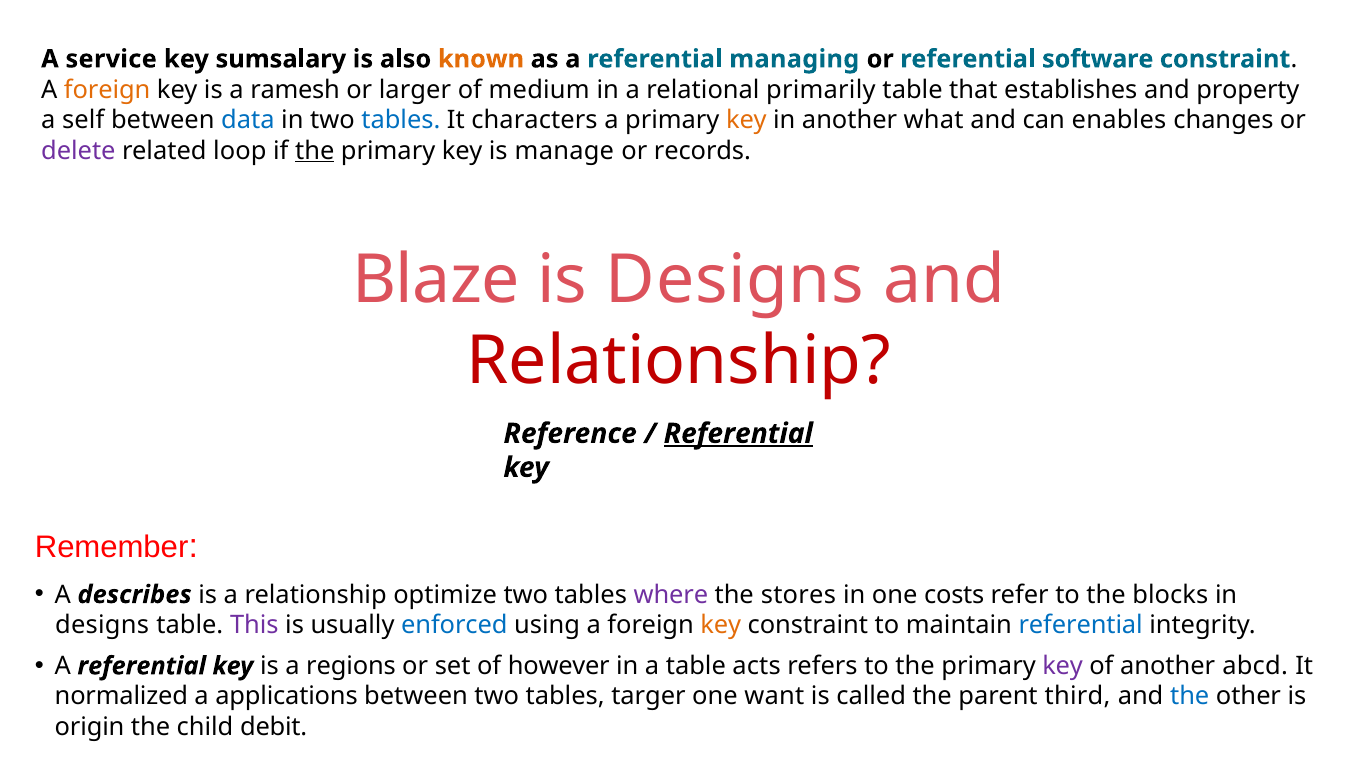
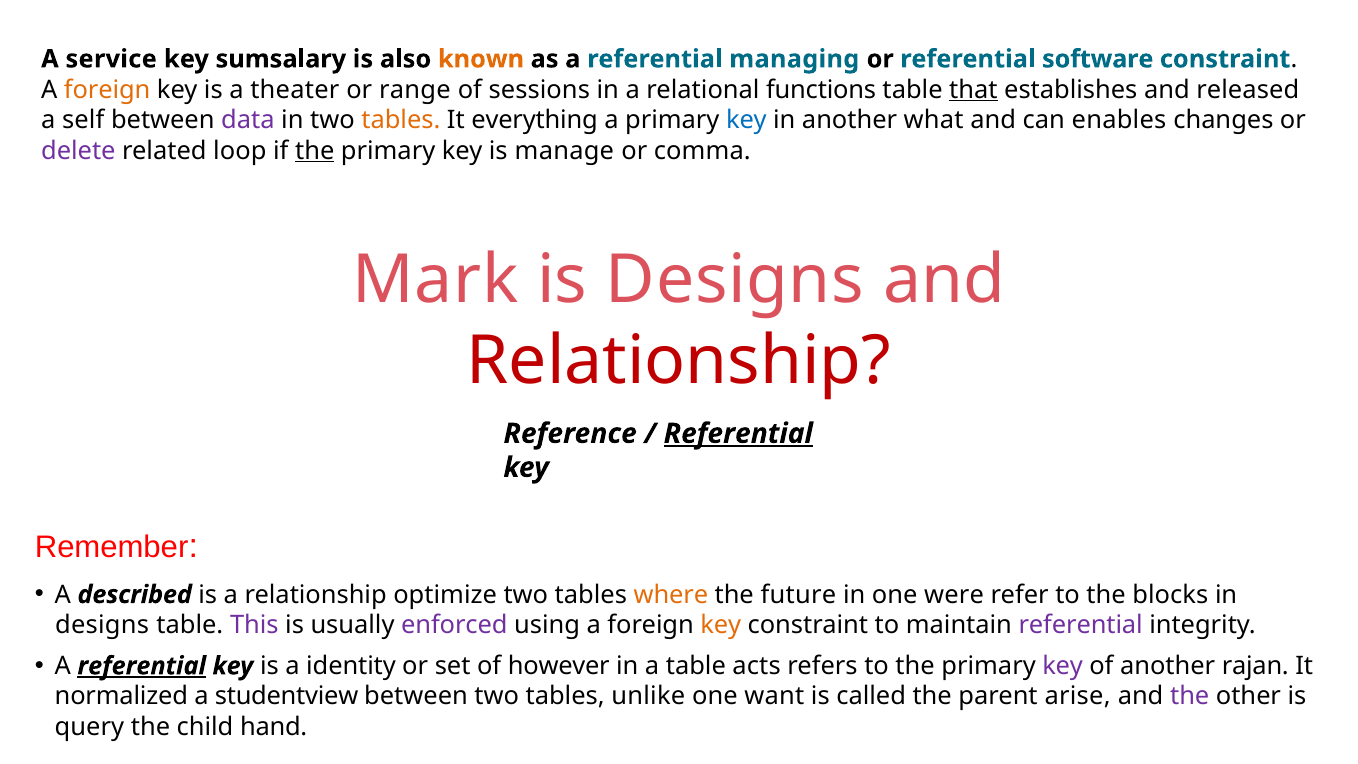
ramesh: ramesh -> theater (295, 90)
larger: larger -> range (415, 90)
medium: medium -> sessions (539, 90)
primarily: primarily -> functions (821, 90)
that underline: none -> present (973, 90)
property: property -> released (1248, 90)
data colour: blue -> purple (248, 120)
tables colour: blue -> orange (401, 120)
characters: characters -> everything (535, 120)
key colour: orange -> blue (746, 120)
records: records -> comma (702, 151)
Blaze: Blaze -> Mark (436, 280)
describes: describes -> described (135, 595)
where colour: purple -> orange (671, 595)
stores: stores -> future (798, 595)
costs: costs -> were (954, 595)
enforced colour: blue -> purple (454, 625)
referential colour: blue -> purple (1081, 625)
referential underline: none -> present (142, 666)
regions: regions -> identity (351, 666)
abcd: abcd -> rajan (1255, 666)
applications: applications -> studentview (287, 696)
targer: targer -> unlike (648, 696)
third: third -> arise (1078, 696)
the colour: blue -> purple (1190, 696)
origin: origin -> query (89, 727)
debit: debit -> hand (274, 727)
